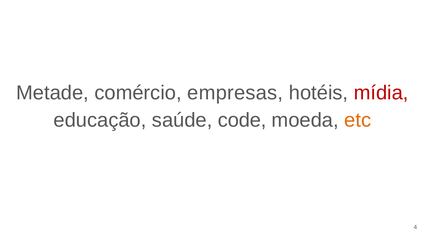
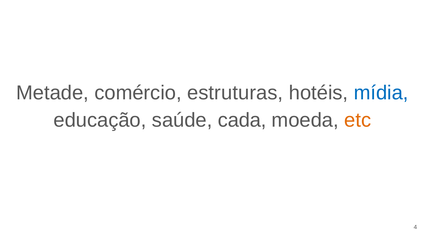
empresas: empresas -> estruturas (235, 93)
mídia colour: red -> blue (381, 93)
code: code -> cada (242, 120)
